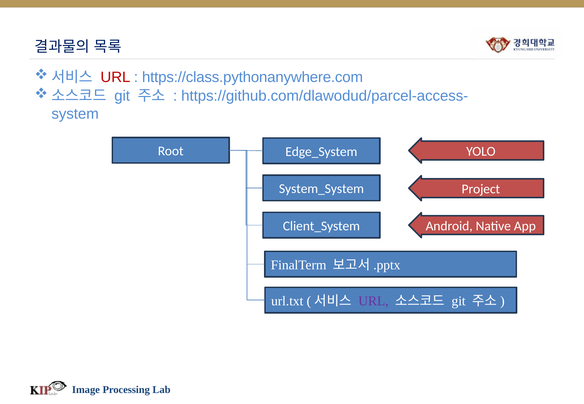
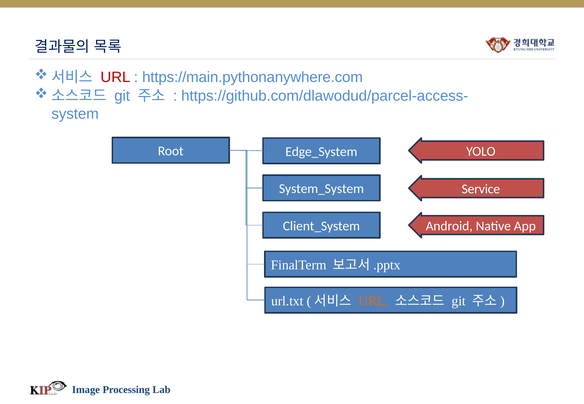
https://class.pythonanywhere.com: https://class.pythonanywhere.com -> https://main.pythonanywhere.com (253, 77)
Project: Project -> Service (481, 189)
URL colour: purple -> orange (373, 301)
